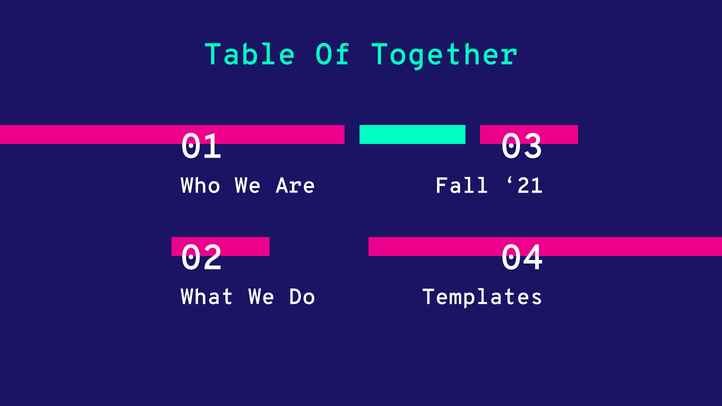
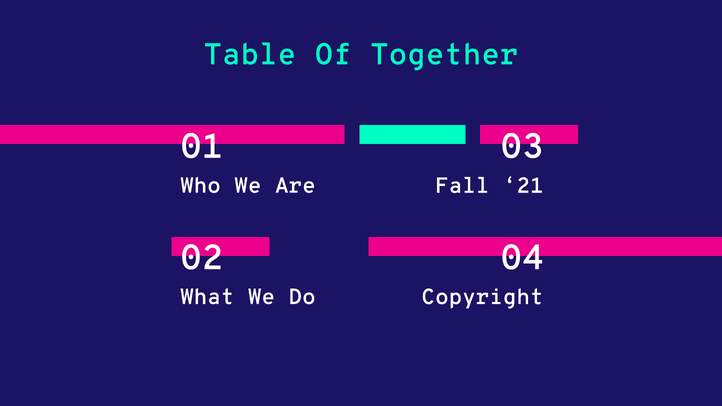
Templates: Templates -> Copyright (483, 297)
